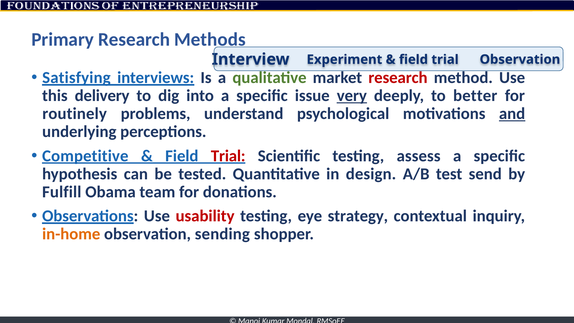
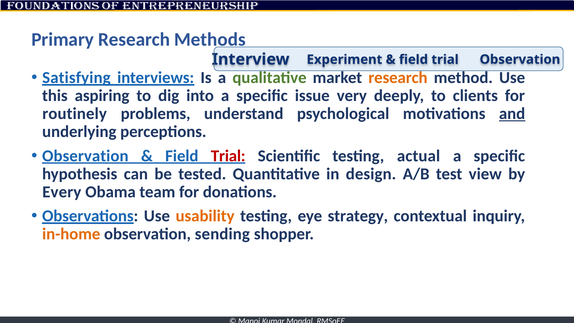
research colour: red -> orange (398, 78)
delivery: delivery -> aspiring (102, 96)
very underline: present -> none (352, 96)
better: better -> clients (475, 96)
Competitive: Competitive -> Observation (85, 156)
assess: assess -> actual (419, 156)
send: send -> view (485, 174)
Fulfill: Fulfill -> Every (62, 192)
usability colour: red -> orange (205, 216)
